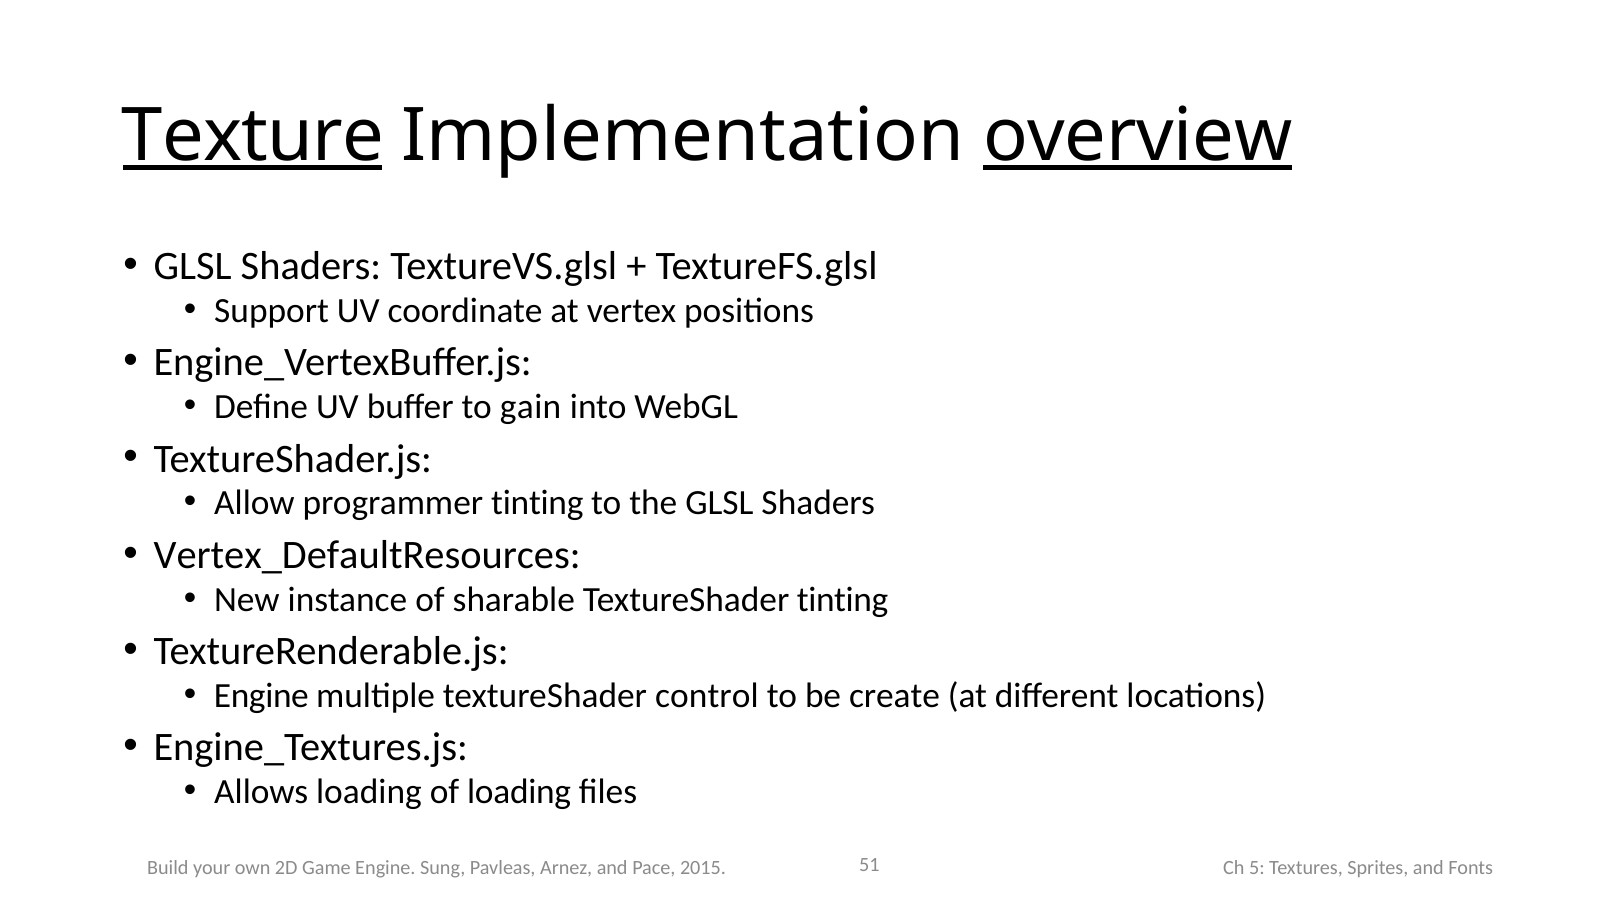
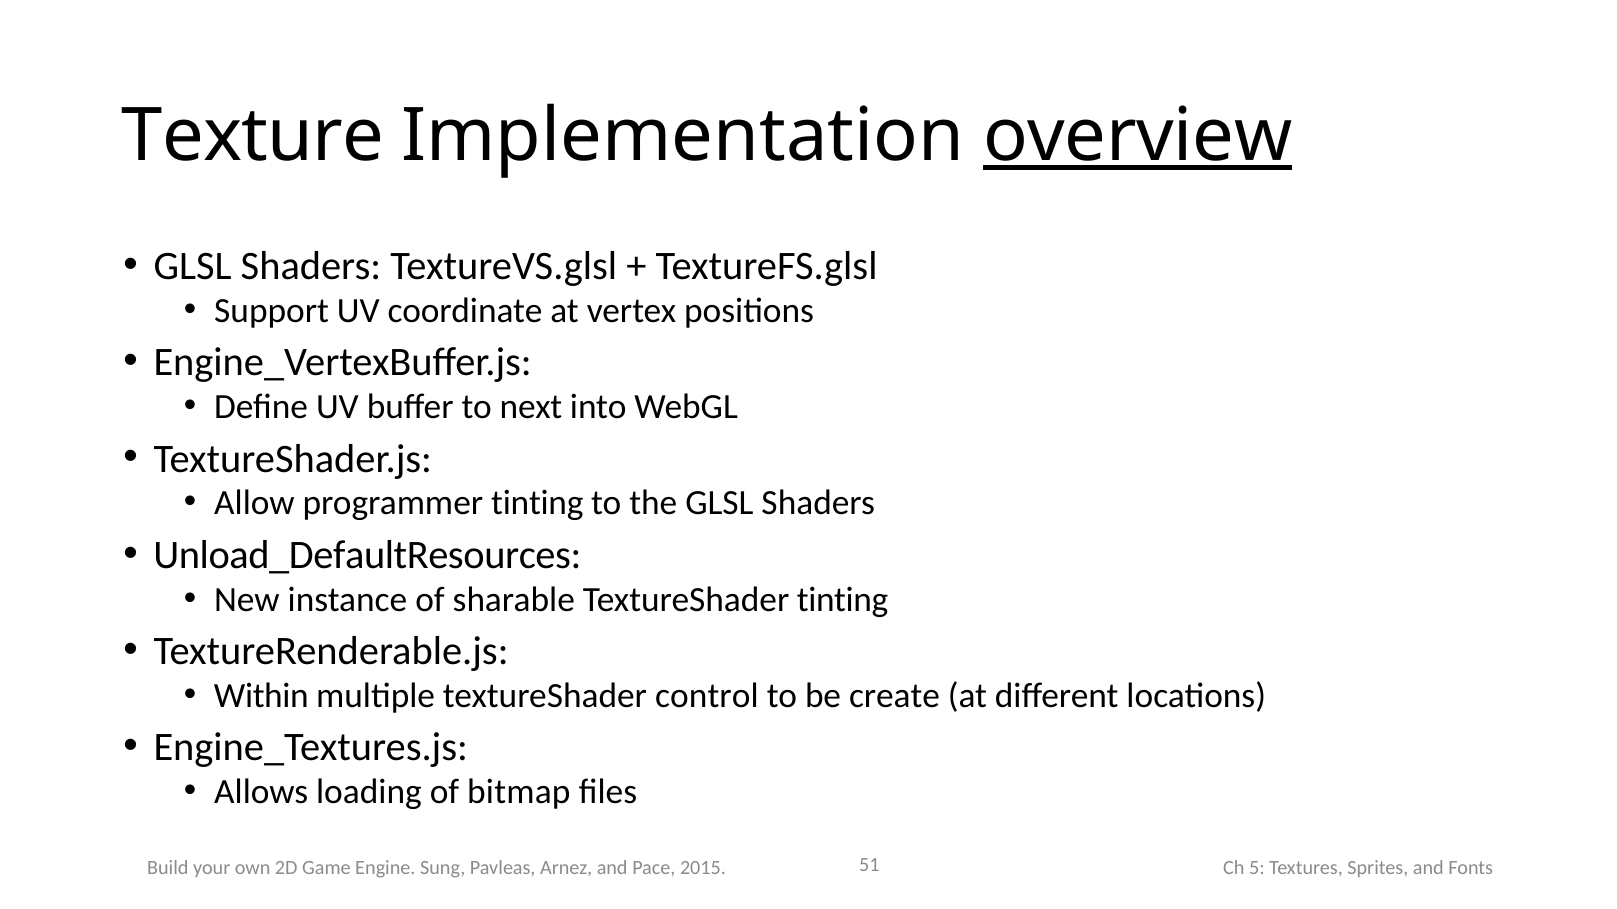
Texture underline: present -> none (253, 136)
gain: gain -> next (531, 407)
Vertex_DefaultResources: Vertex_DefaultResources -> Unload_DefaultResources (367, 555)
Engine: Engine -> Within (261, 696)
of loading: loading -> bitmap (519, 793)
